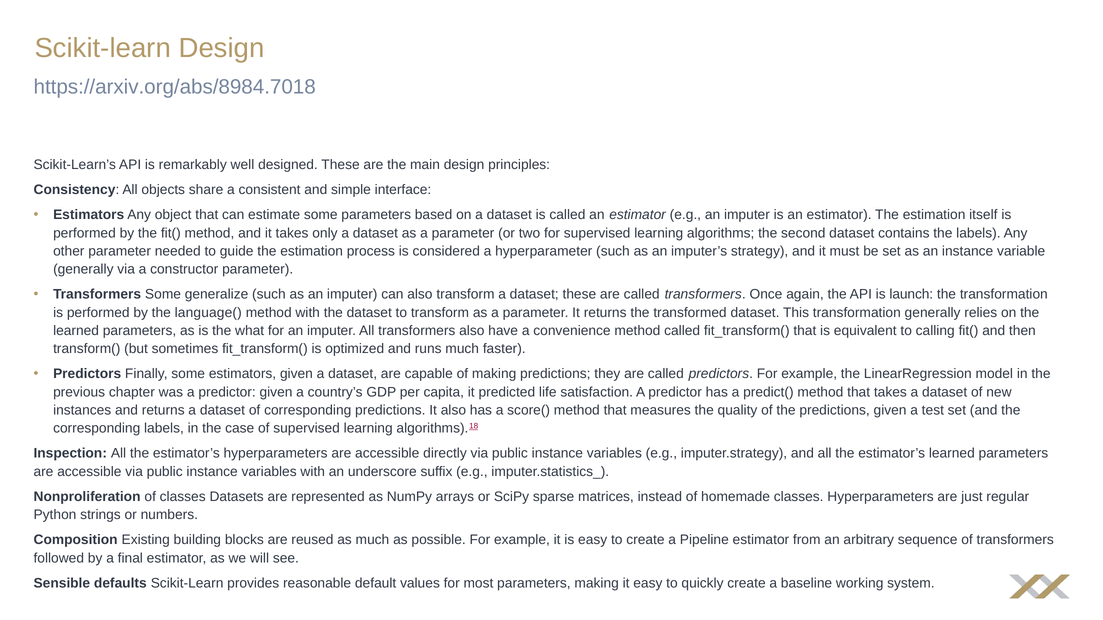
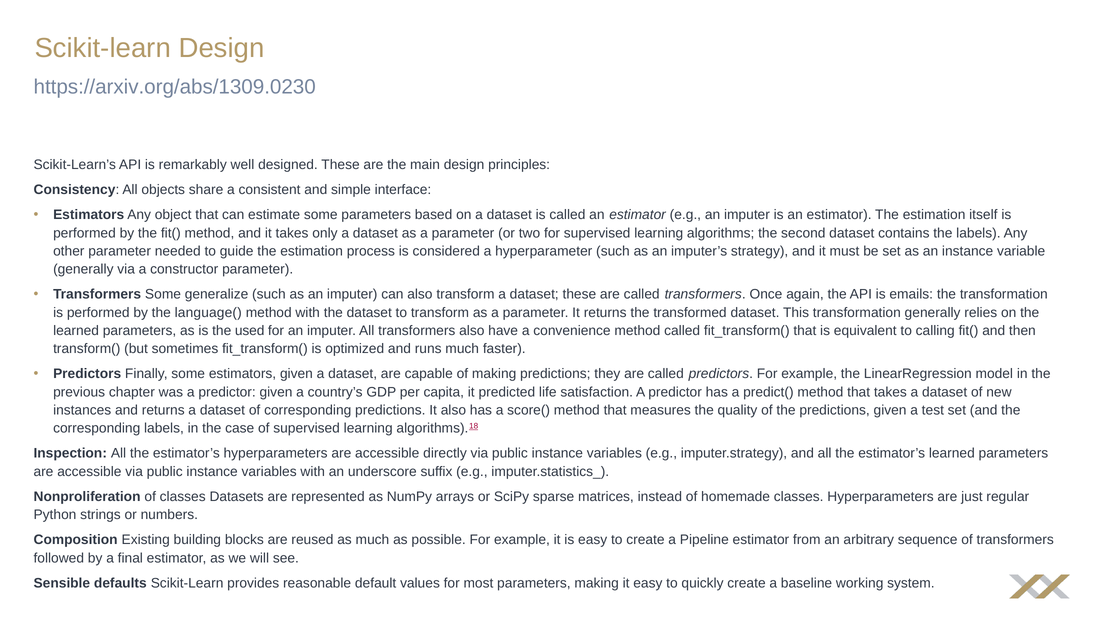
https://arxiv.org/abs/8984.7018: https://arxiv.org/abs/8984.7018 -> https://arxiv.org/abs/1309.0230 (175, 87)
launch: launch -> emails (911, 295)
what: what -> used (250, 331)
